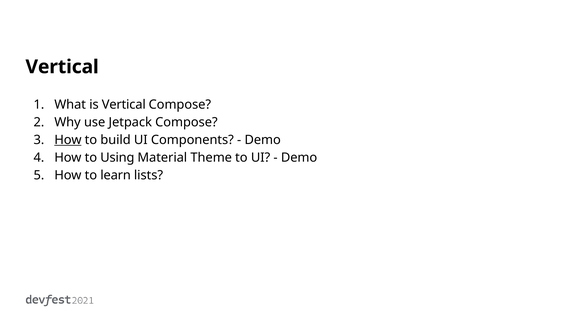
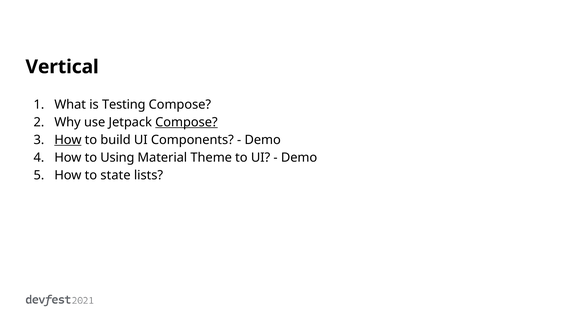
is Vertical: Vertical -> Testing (124, 105)
Compose underline: none -> present (186, 122)
learn: learn -> state (116, 175)
